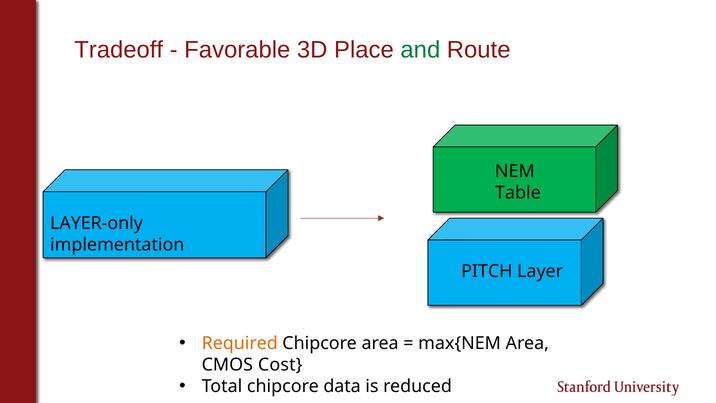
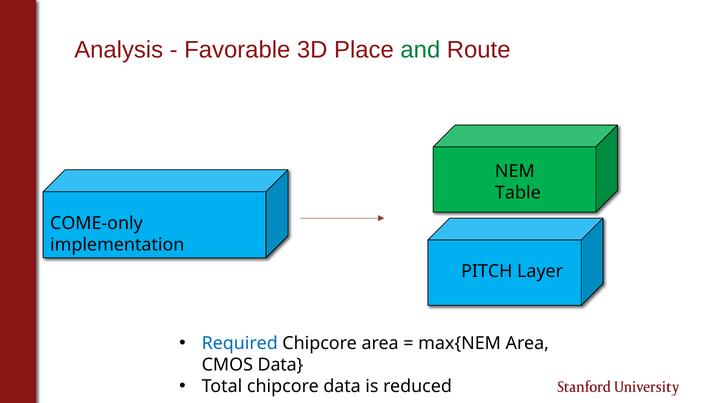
Tradeoff: Tradeoff -> Analysis (119, 50)
LAYER-only: LAYER-only -> COME-only (96, 223)
Required colour: orange -> blue (240, 343)
CMOS Cost: Cost -> Data (280, 365)
